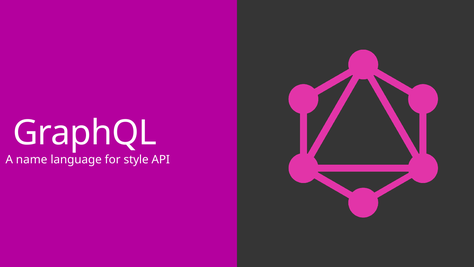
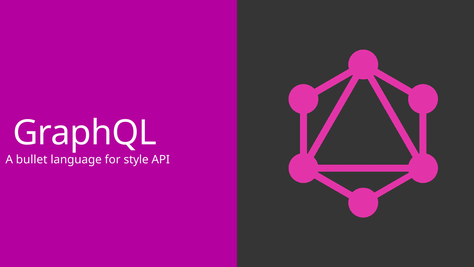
name: name -> bullet (32, 160)
